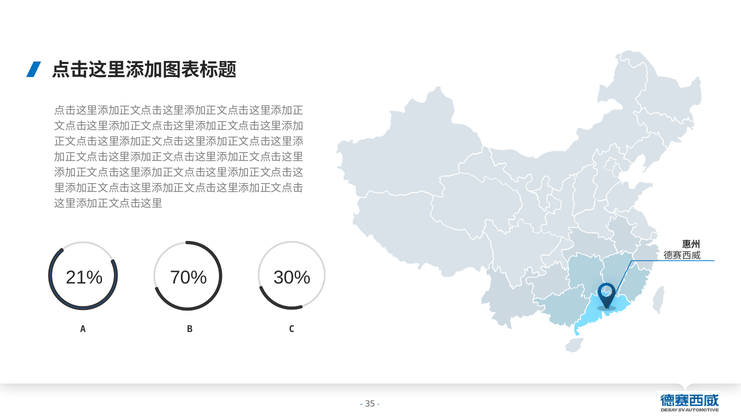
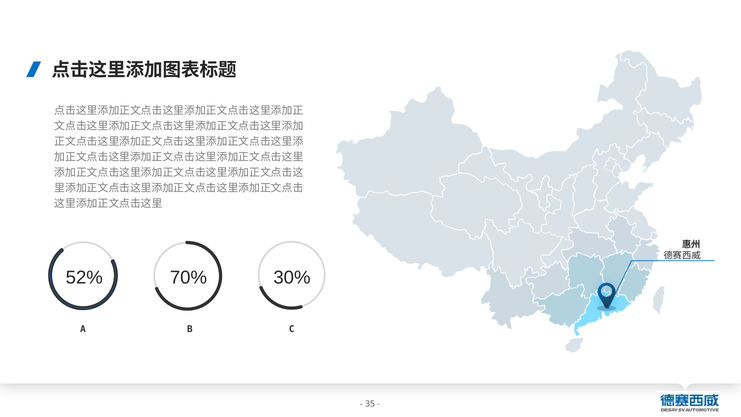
21%: 21% -> 52% (84, 277)
